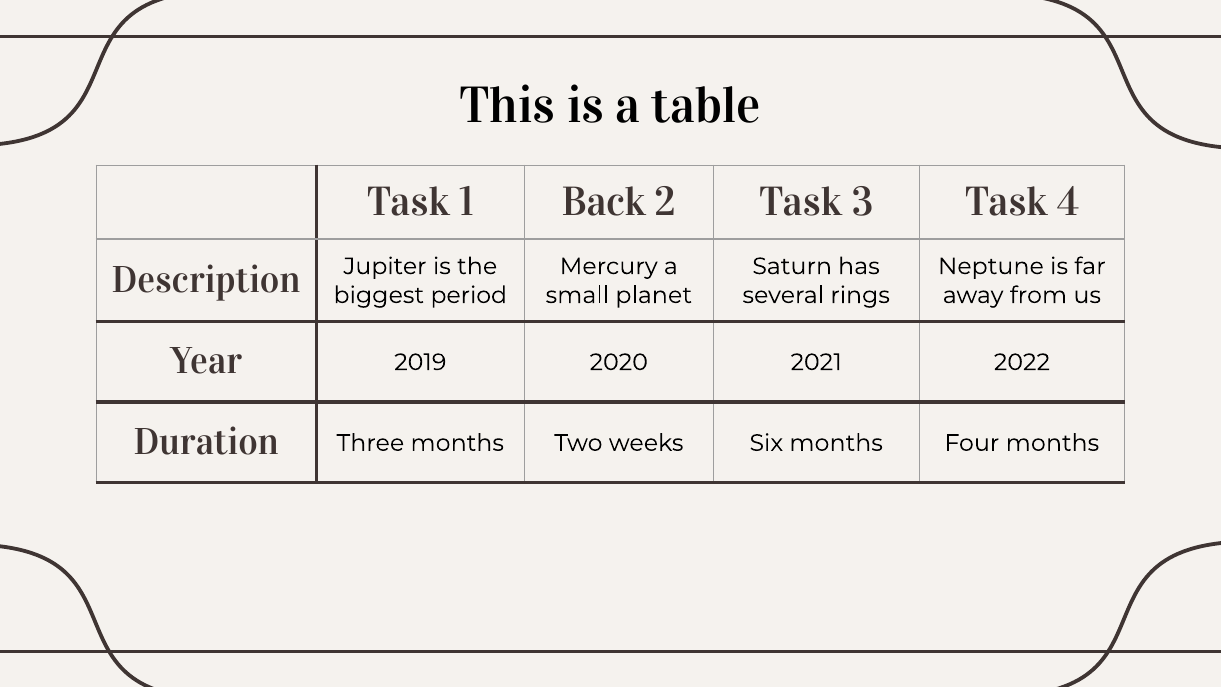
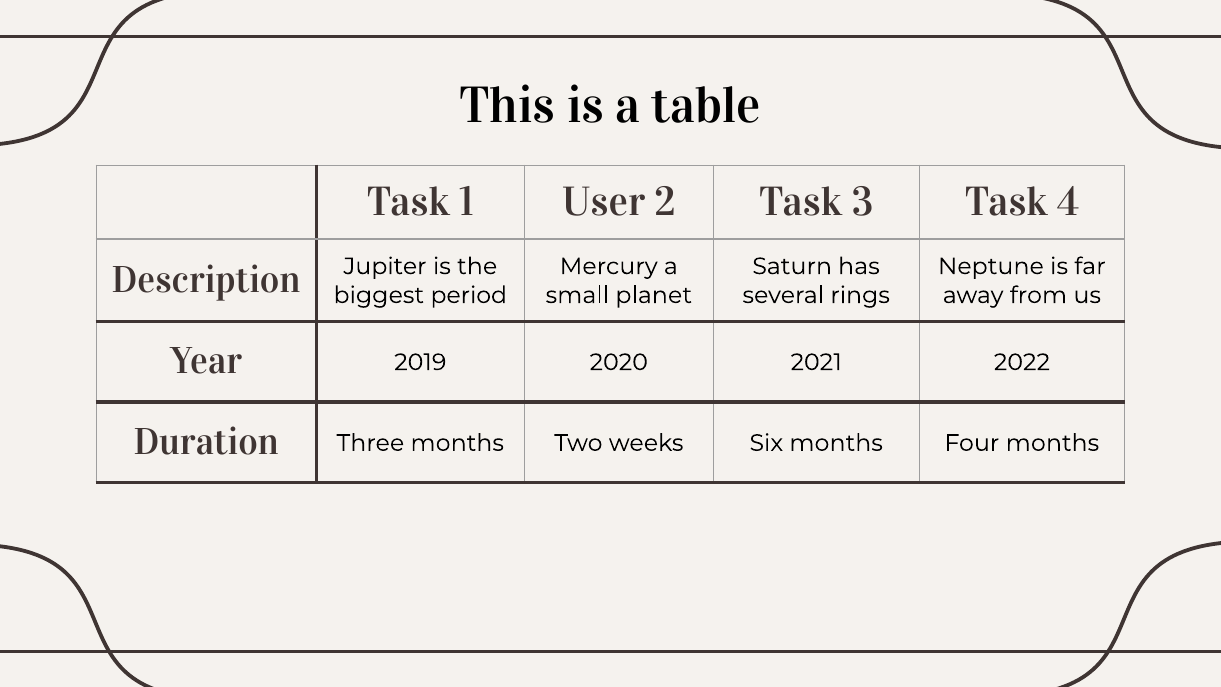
Back: Back -> User (604, 202)
